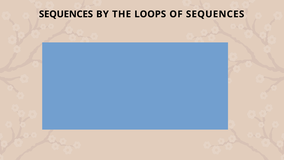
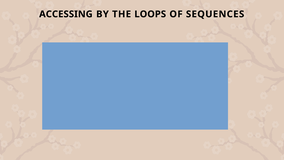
SEQUENCES: SEQUENCES -> ACCESSING (66, 14)
